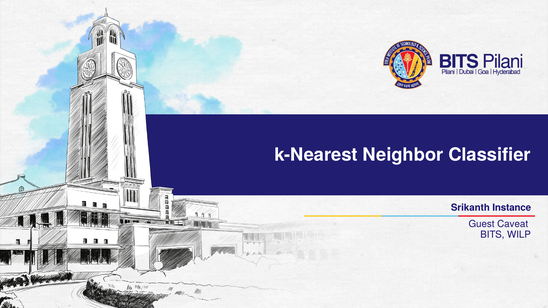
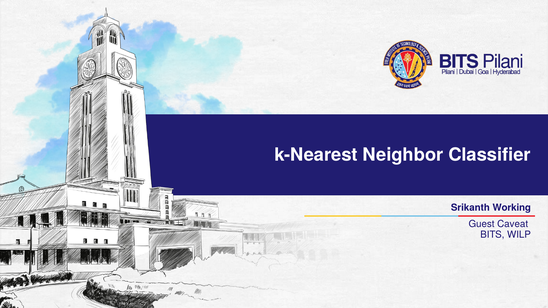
Instance: Instance -> Working (512, 208)
